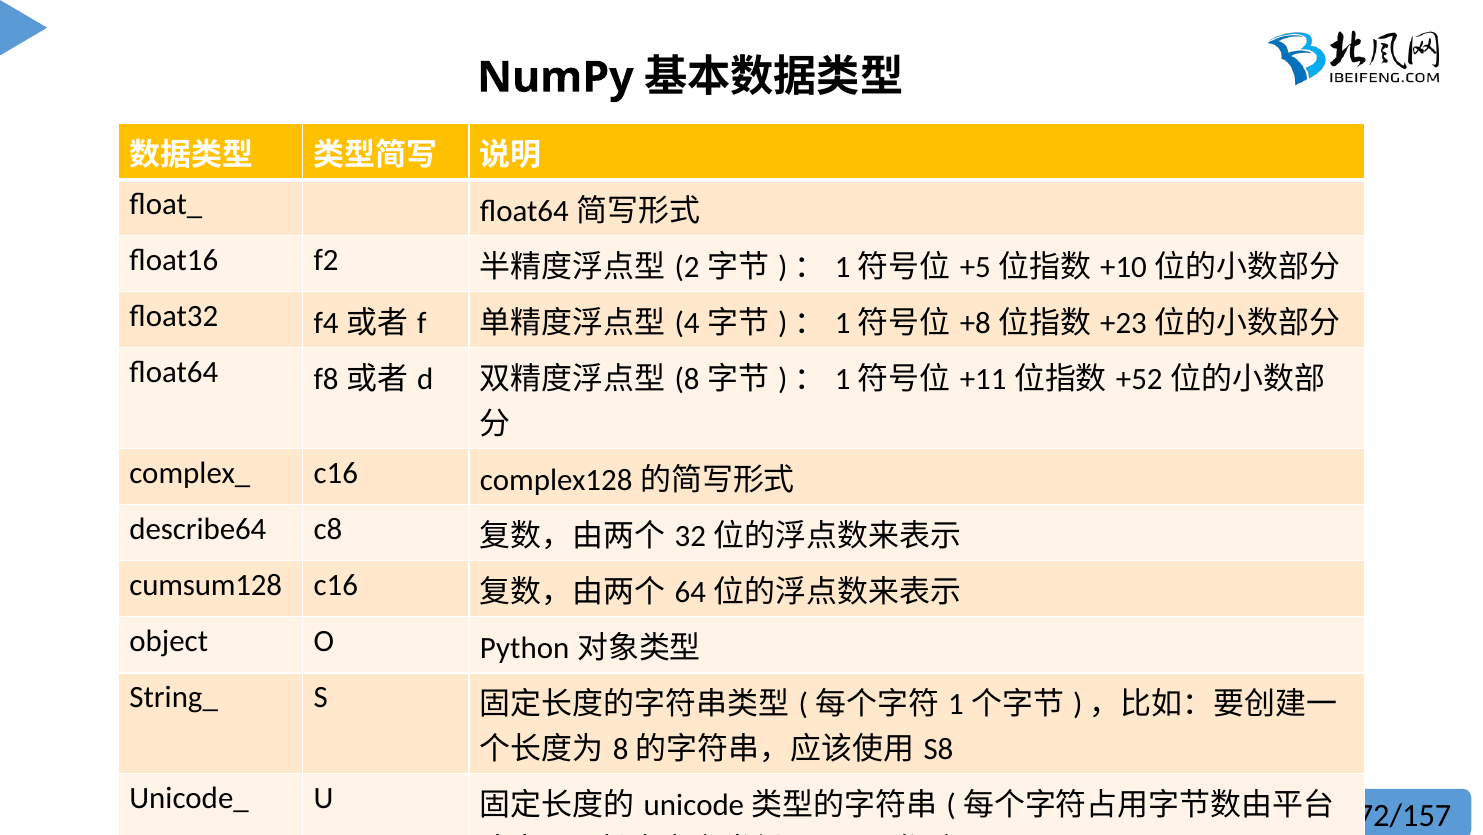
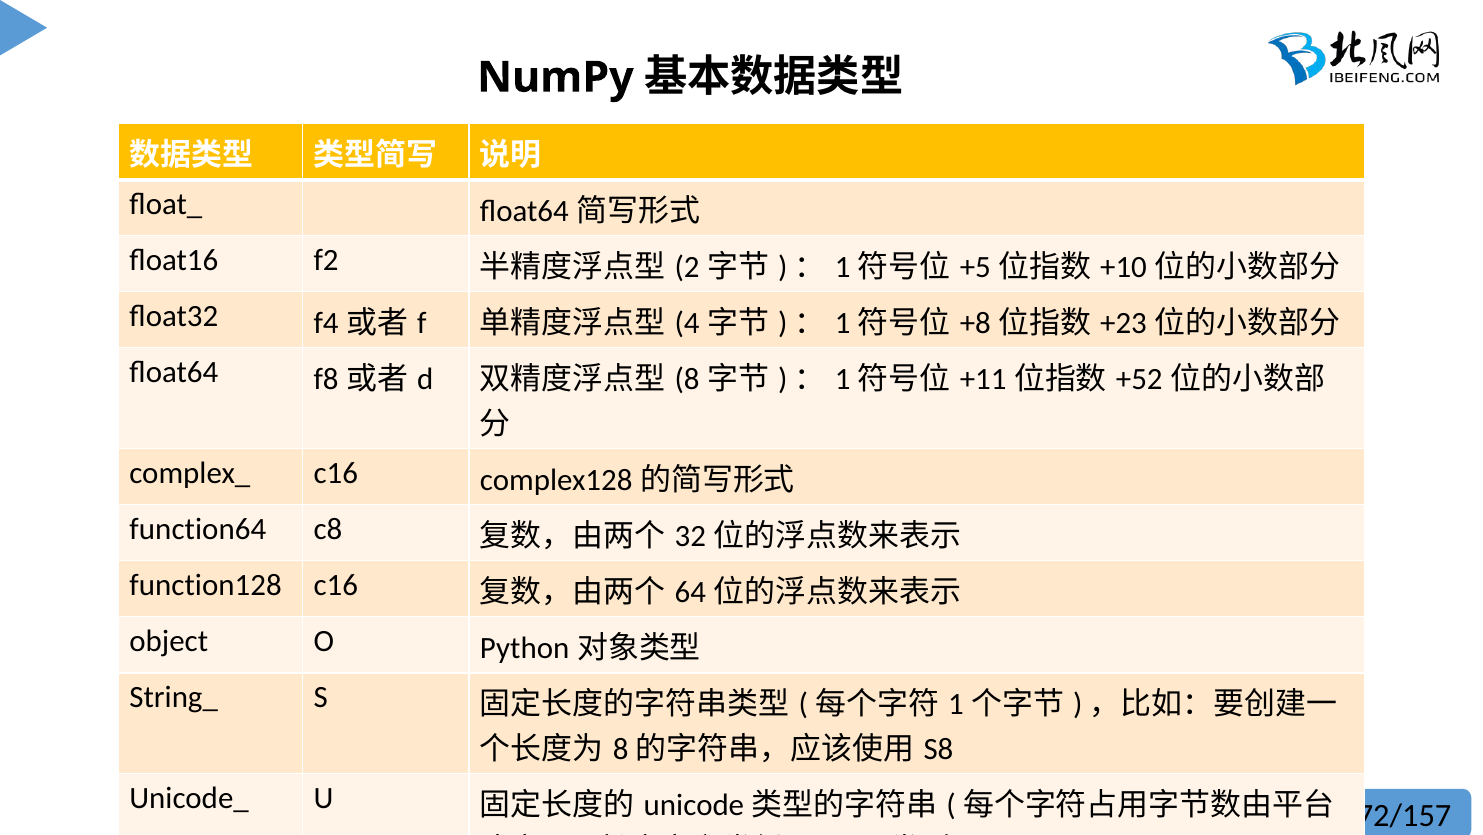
describe64: describe64 -> function64 (198, 529)
cumsum128: cumsum128 -> function128 (206, 585)
